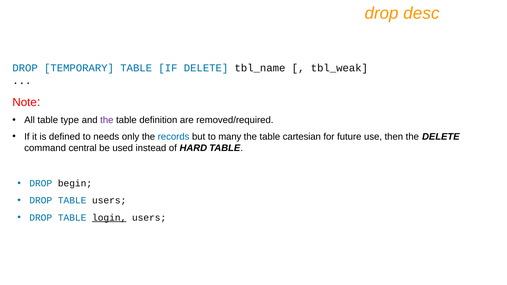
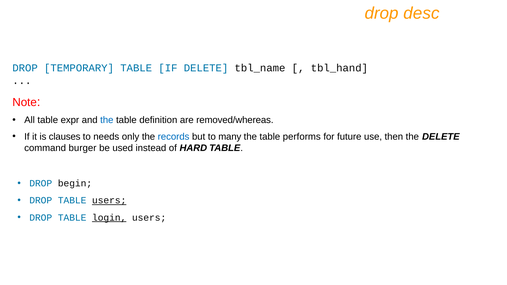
tbl_weak: tbl_weak -> tbl_hand (339, 68)
type: type -> expr (70, 120)
the colour: purple -> blue (107, 120)
removed/required: removed/required -> removed/whereas (235, 120)
defined: defined -> clauses (65, 137)
cartesian: cartesian -> performs (302, 137)
central: central -> burger (83, 148)
users underline: none -> present (109, 201)
